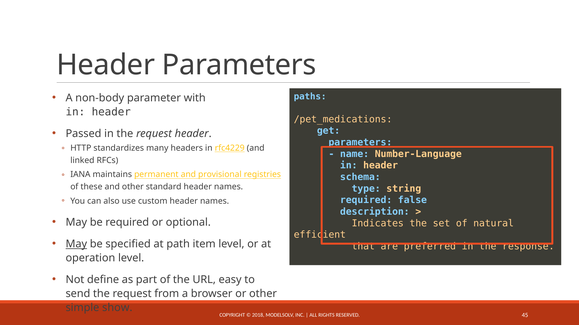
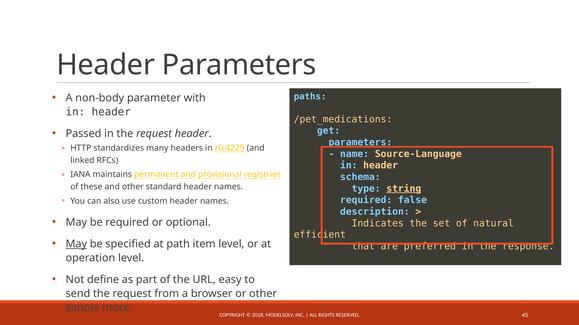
Number-Language: Number-Language -> Source-Language (418, 154)
string underline: none -> present (404, 189)
show: show -> more (117, 308)
